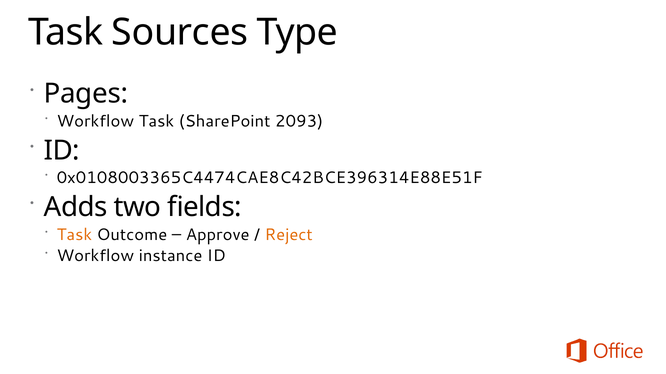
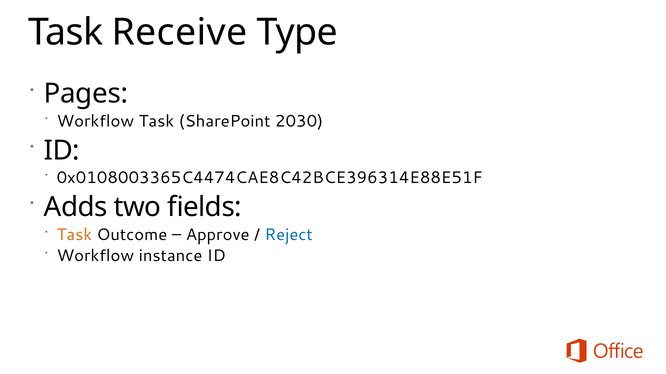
Sources: Sources -> Receive (180, 33)
2093: 2093 -> 2030 (299, 121)
Reject colour: orange -> blue (289, 235)
